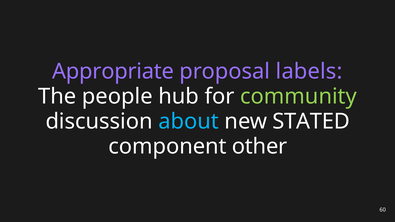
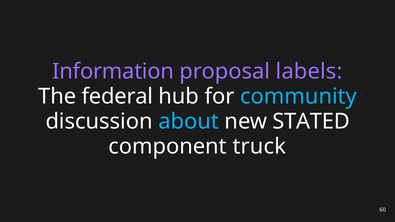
Appropriate: Appropriate -> Information (113, 71)
people: people -> federal (117, 96)
community colour: light green -> light blue (299, 96)
other: other -> truck (259, 146)
